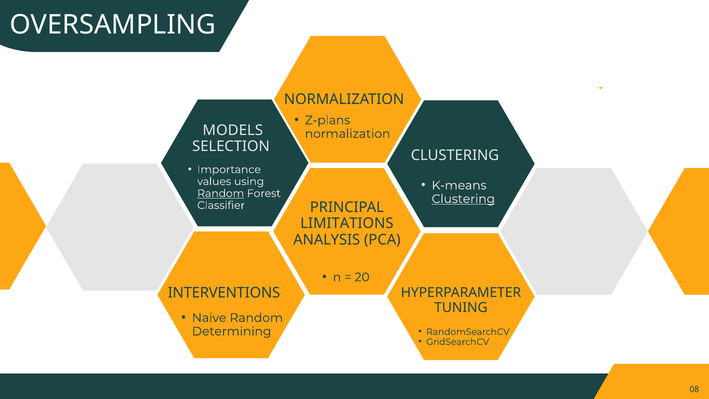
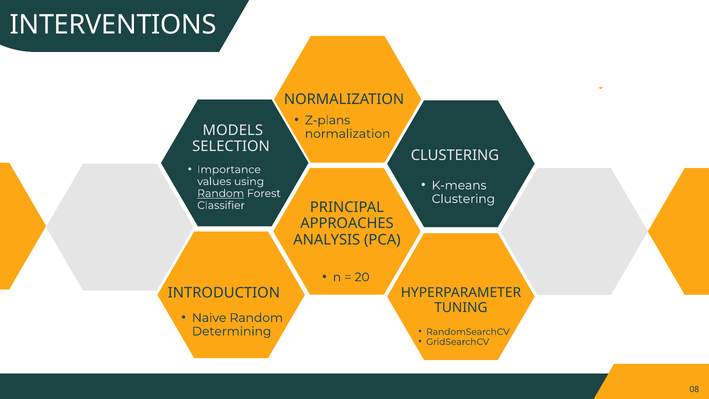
OVERSAMPLING: OVERSAMPLING -> INTERVENTIONS (113, 25)
Clustering underline: present -> none (463, 199)
LIMITATIONS: LIMITATIONS -> APPROACHES (347, 223)
INTERVENTIONS: INTERVENTIONS -> INTRODUCTION (224, 293)
